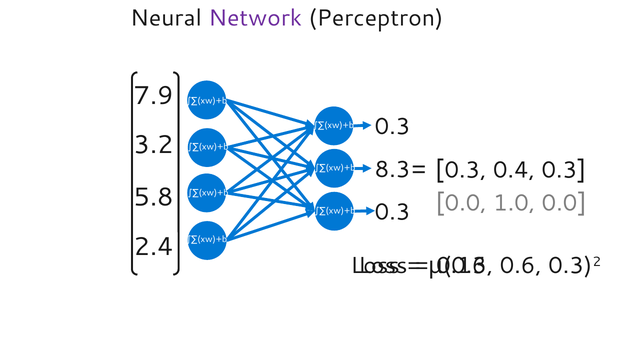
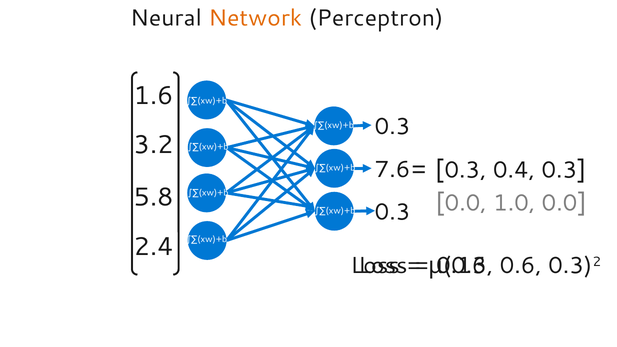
Network colour: purple -> orange (255, 18)
7.9: 7.9 -> 1.6 (154, 96)
8.3: 8.3 -> 7.6 (392, 170)
